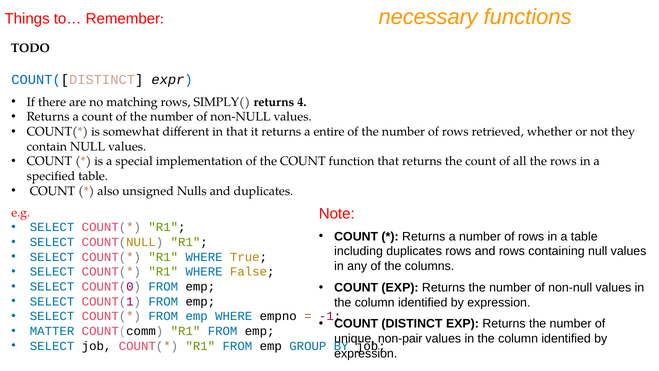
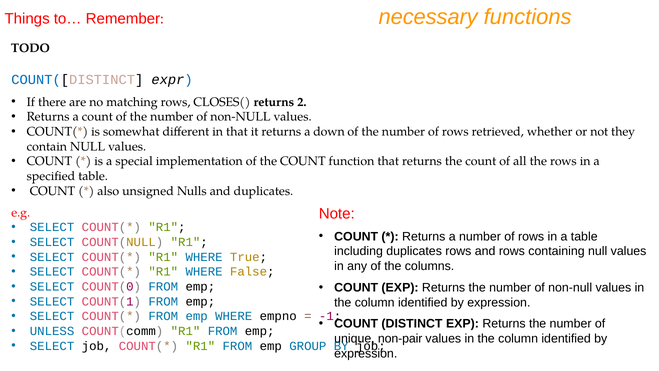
SIMPLY(: SIMPLY( -> CLOSES( (222, 102)
4: 4 -> 2 (302, 102)
entire: entire -> down (329, 132)
MATTER: MATTER -> UNLESS (52, 331)
